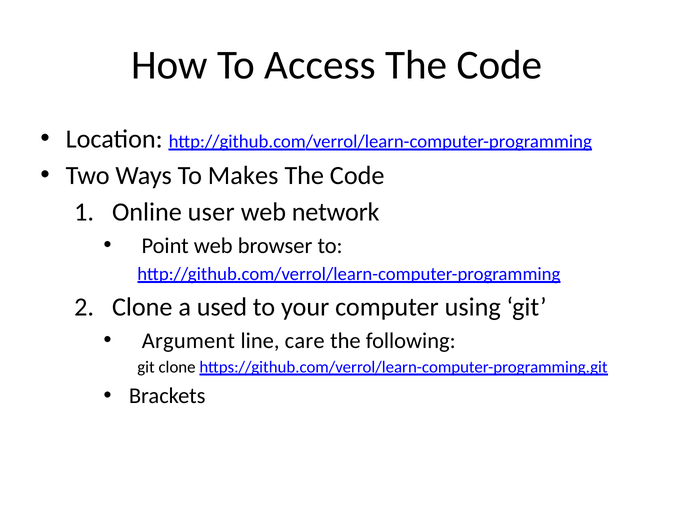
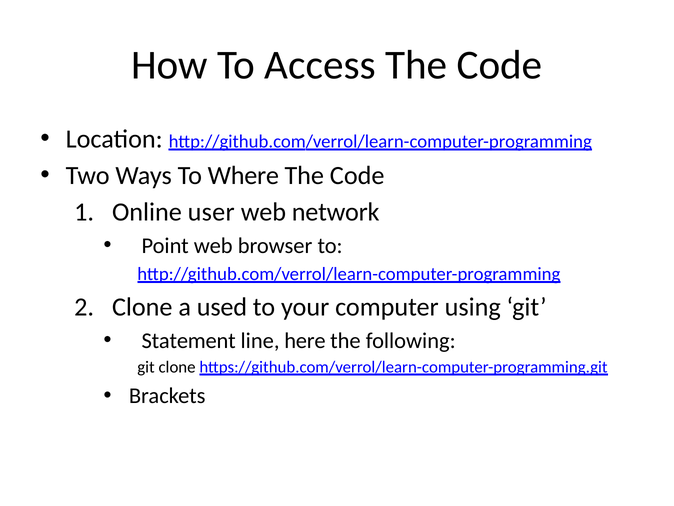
Makes: Makes -> Where (243, 175)
Argument: Argument -> Statement (189, 340)
care: care -> here (305, 340)
